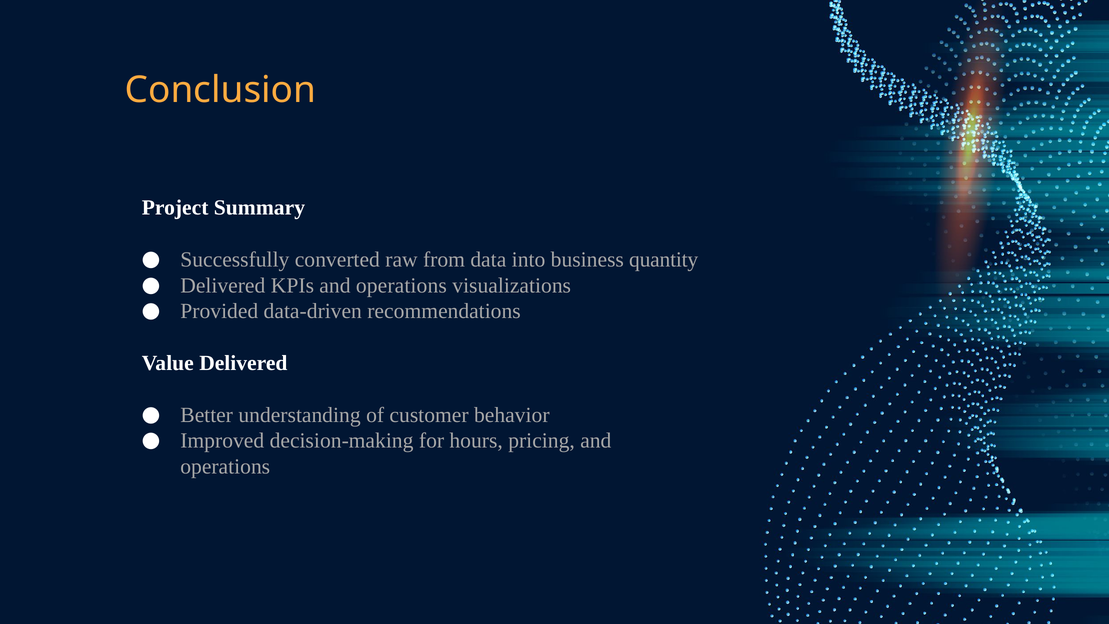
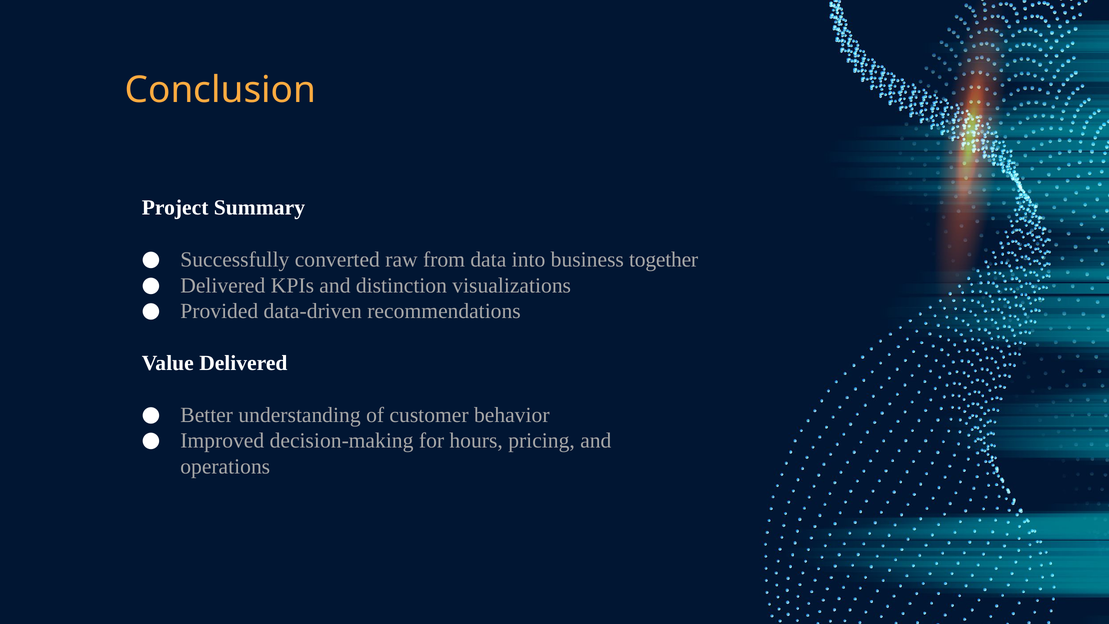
quantity: quantity -> together (664, 259)
KPIs and operations: operations -> distinction (401, 285)
